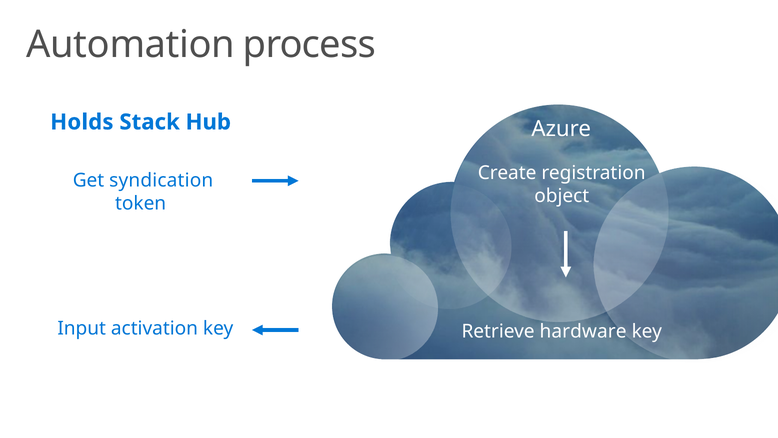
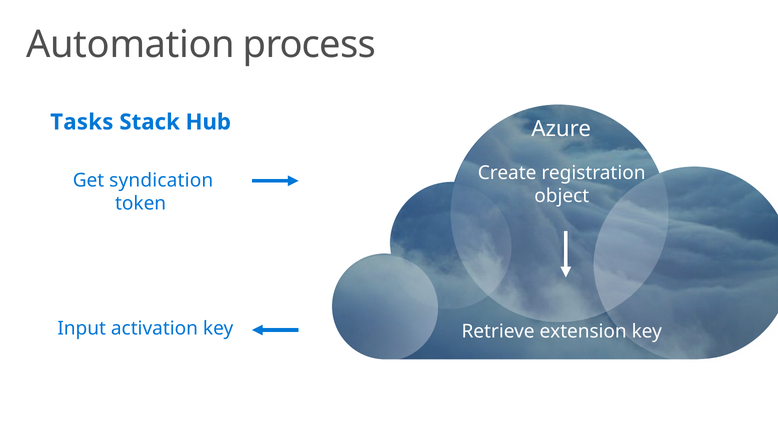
Holds: Holds -> Tasks (82, 122)
hardware: hardware -> extension (583, 331)
